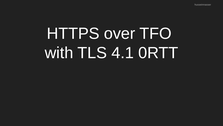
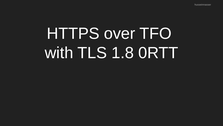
4.1: 4.1 -> 1.8 (123, 53)
